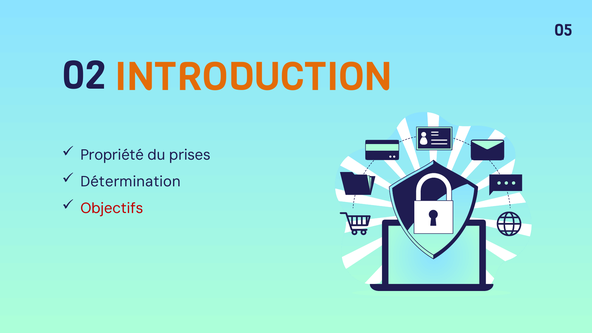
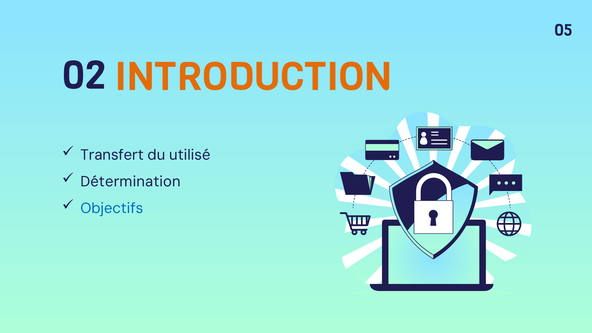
Propriété: Propriété -> Transfert (112, 155)
prises: prises -> utilisé (190, 155)
Objectifs colour: red -> blue (112, 208)
